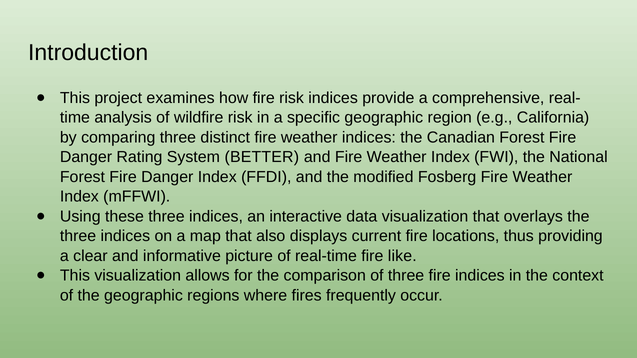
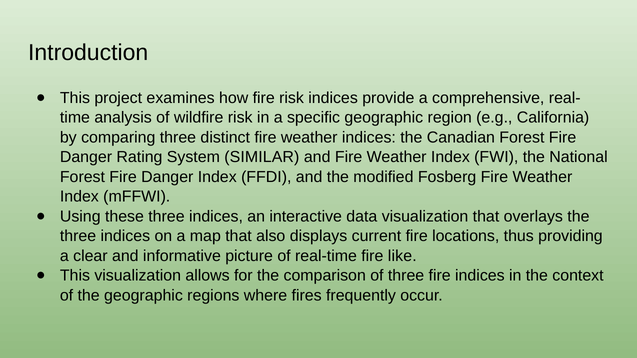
BETTER: BETTER -> SIMILAR (262, 157)
